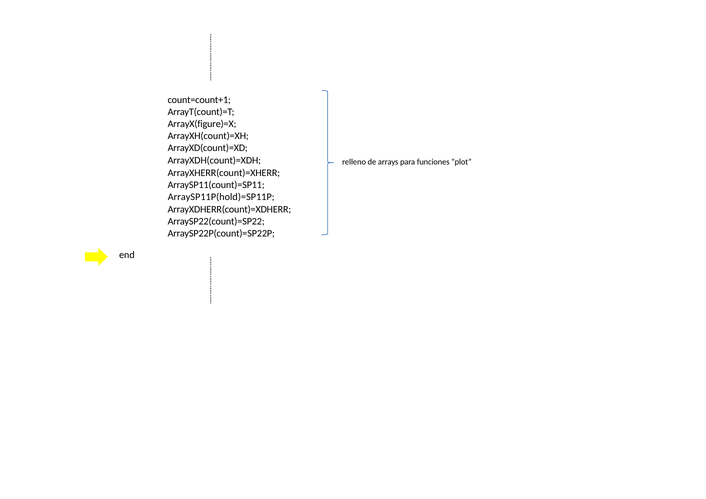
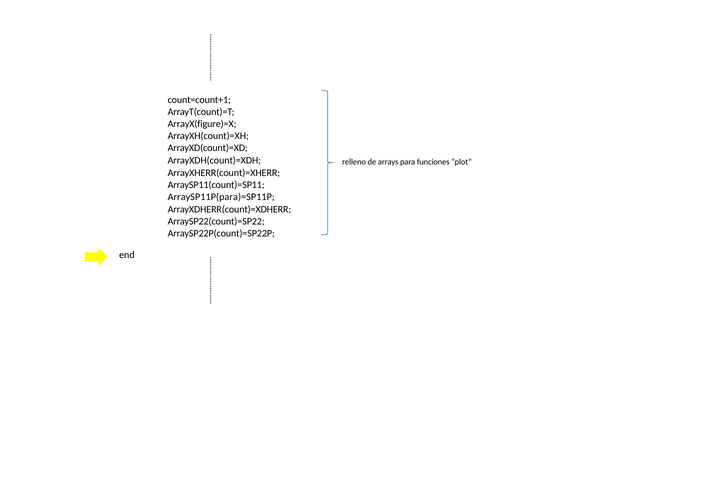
ArraySP11P(hold)=SP11P: ArraySP11P(hold)=SP11P -> ArraySP11P(para)=SP11P (221, 197)
